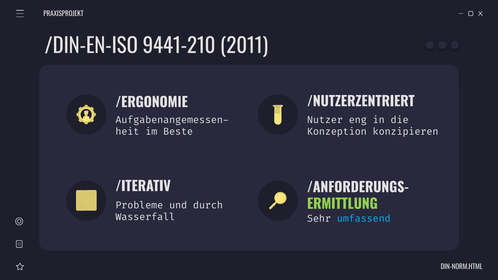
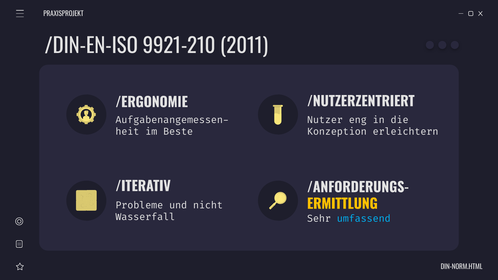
9441-210: 9441-210 -> 9921-210 (179, 46)
konzipieren: konzipieren -> erleichtern (406, 132)
ERMITTLUNG colour: light green -> yellow (342, 204)
durch: durch -> nicht (208, 206)
